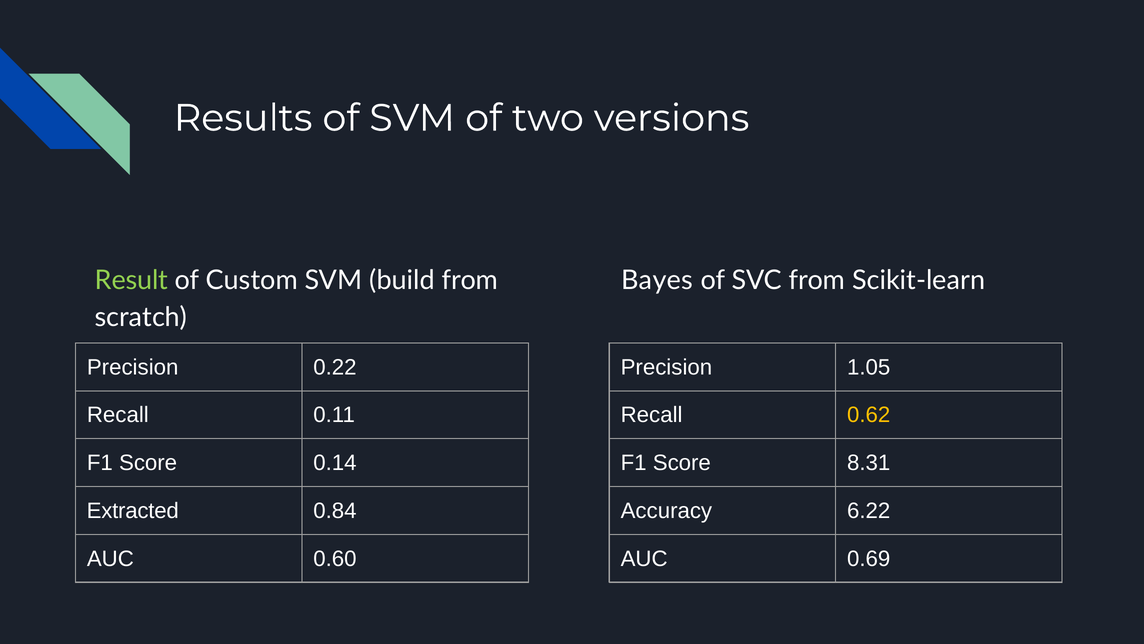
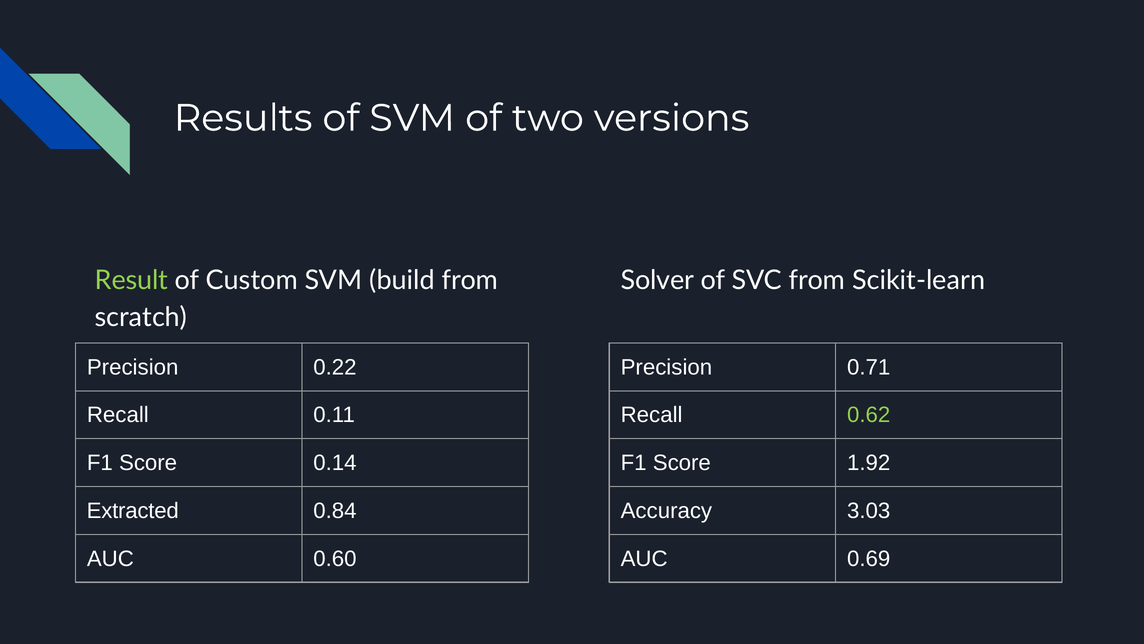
Bayes: Bayes -> Solver (657, 280)
1.05: 1.05 -> 0.71 (869, 367)
0.62 colour: yellow -> light green (869, 415)
8.31: 8.31 -> 1.92 (869, 463)
6.22: 6.22 -> 3.03 (869, 510)
